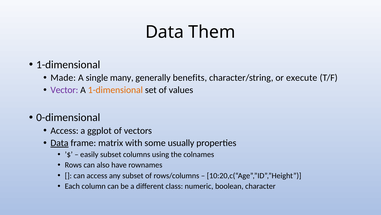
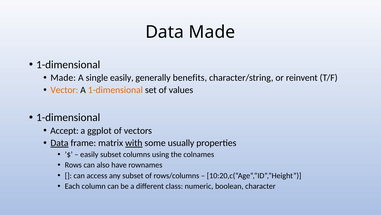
Data Them: Them -> Made (212, 32)
single many: many -> easily (122, 78)
execute: execute -> reinvent (302, 78)
Vector colour: purple -> orange (64, 90)
0-dimensional: 0-dimensional -> 1-dimensional (68, 117)
Access: Access -> Accept (65, 130)
with underline: none -> present (134, 143)
